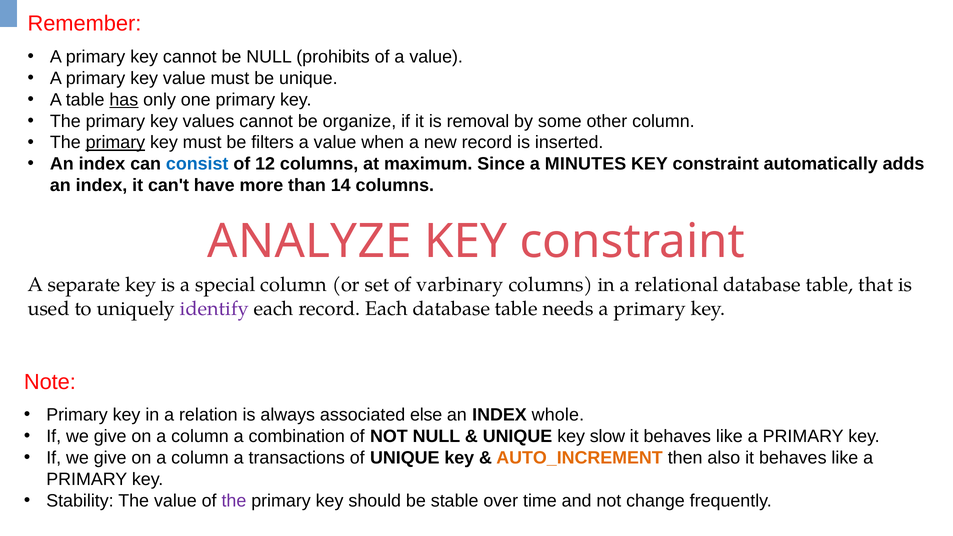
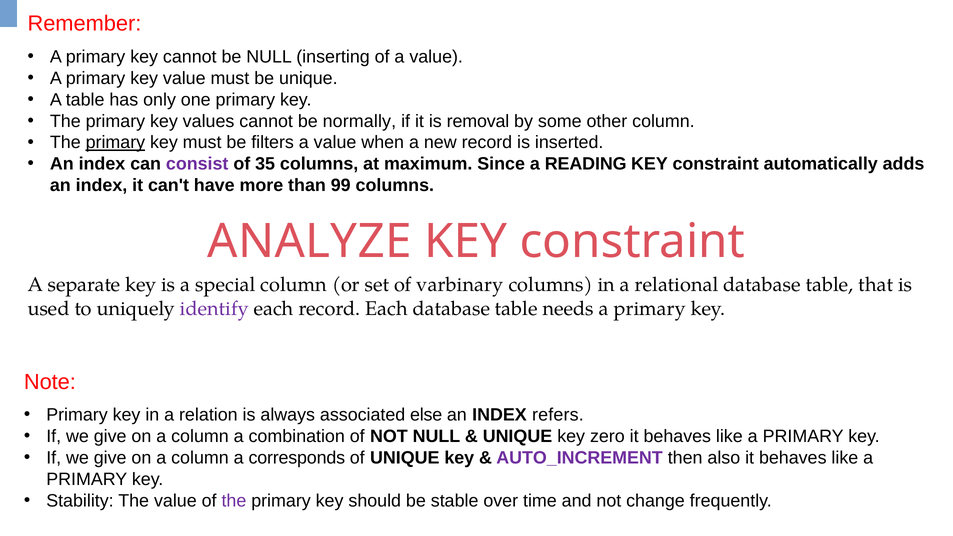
prohibits: prohibits -> inserting (333, 57)
has underline: present -> none (124, 100)
organize: organize -> normally (359, 121)
consist colour: blue -> purple (197, 164)
12: 12 -> 35 (265, 164)
MINUTES: MINUTES -> READING (586, 164)
14: 14 -> 99 (341, 185)
whole: whole -> refers (558, 415)
slow: slow -> zero (607, 436)
transactions: transactions -> corresponds (297, 458)
AUTO_INCREMENT colour: orange -> purple (580, 458)
